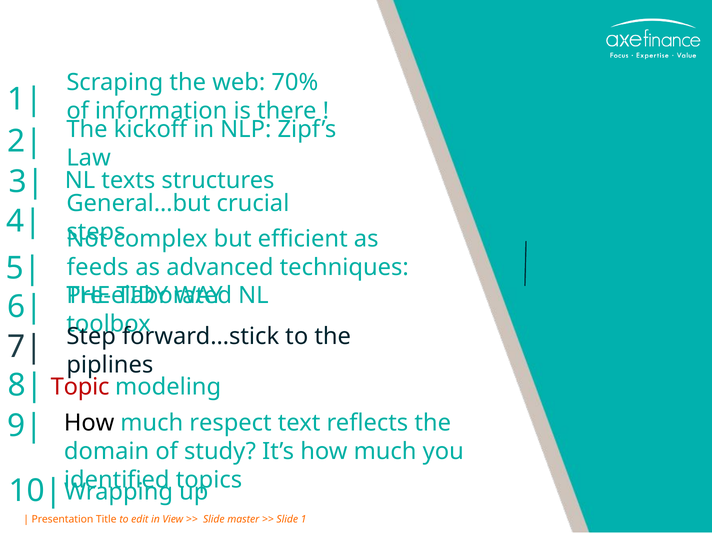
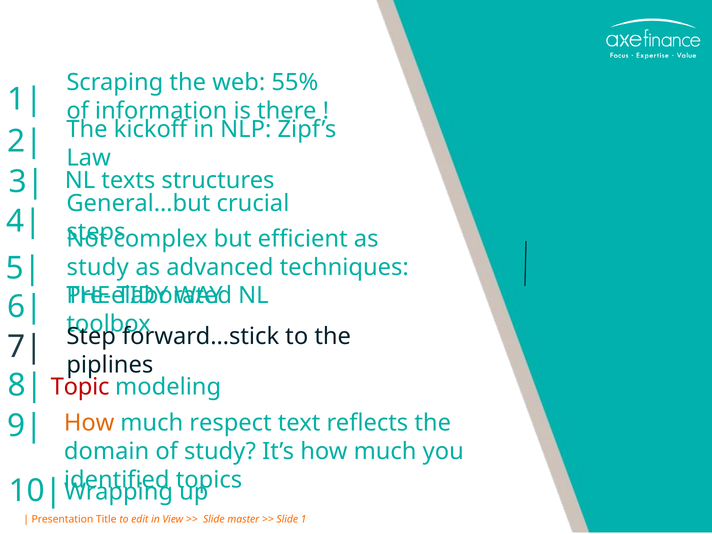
70%: 70% -> 55% (295, 82)
feeds: feeds -> study (98, 267)
How colour: black -> orange (89, 423)
